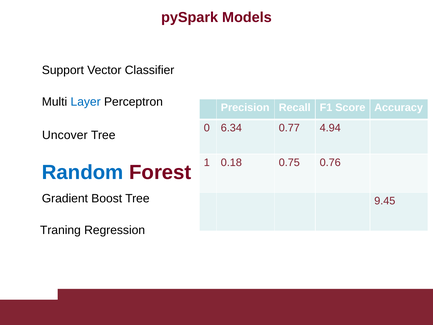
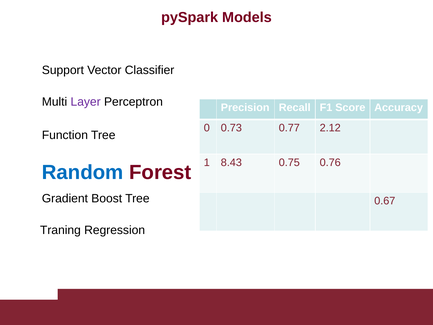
Layer colour: blue -> purple (86, 102)
6.34: 6.34 -> 0.73 (231, 128)
4.94: 4.94 -> 2.12 (330, 128)
Uncover: Uncover -> Function (65, 135)
0.18: 0.18 -> 8.43 (231, 162)
9.45: 9.45 -> 0.67 (385, 201)
